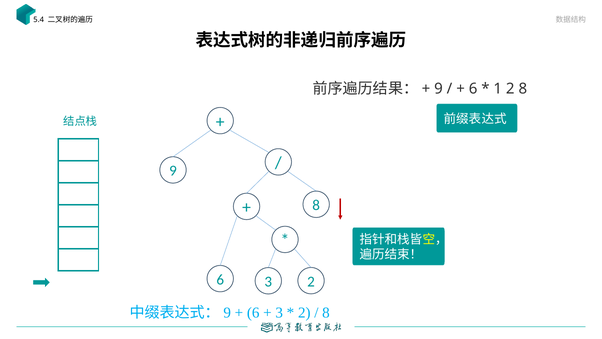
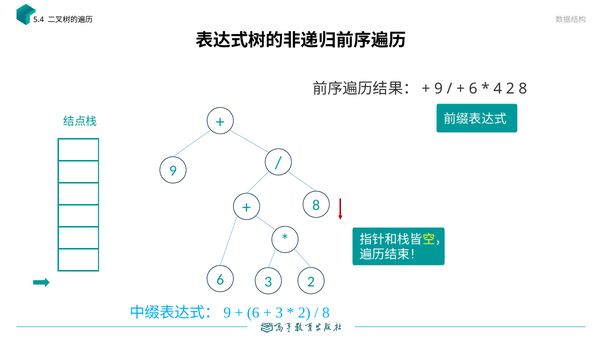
1: 1 -> 4 (498, 89)
